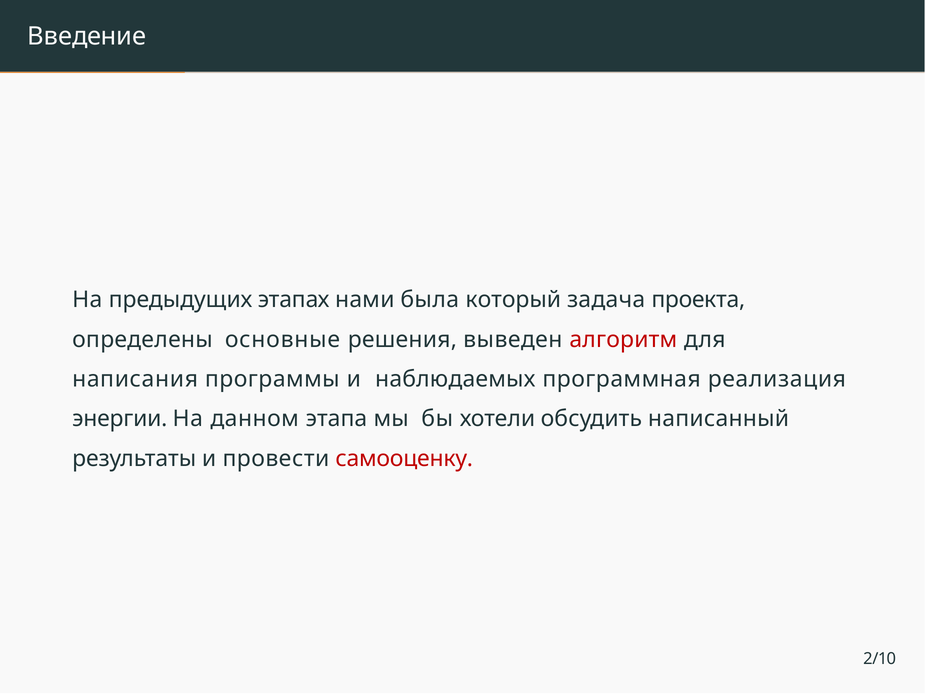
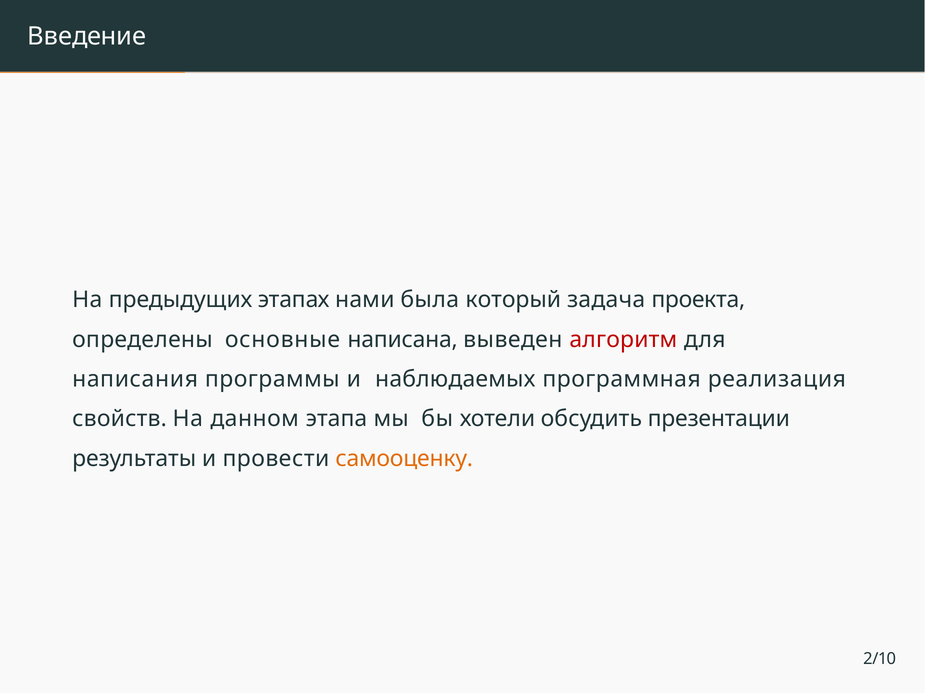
решения: решения -> написана (403, 340)
энергии: энергии -> свойств (120, 419)
написанный: написанный -> презентации (719, 419)
самооценку colour: red -> orange (404, 459)
